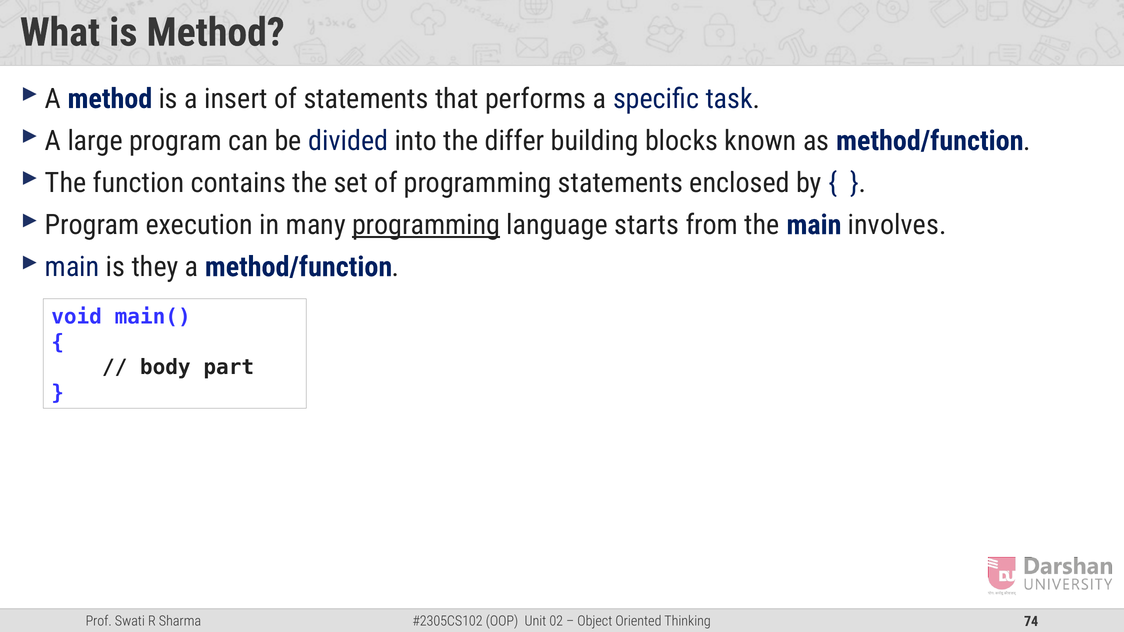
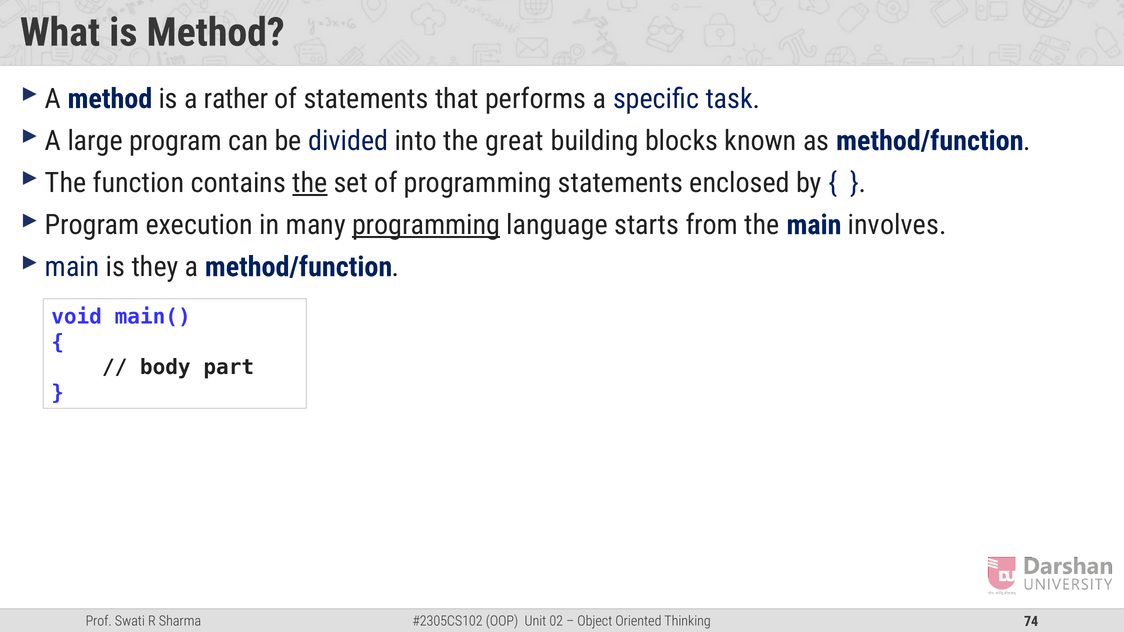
insert: insert -> rather (236, 99)
differ: differ -> great (514, 141)
the underline: none -> present (310, 183)
